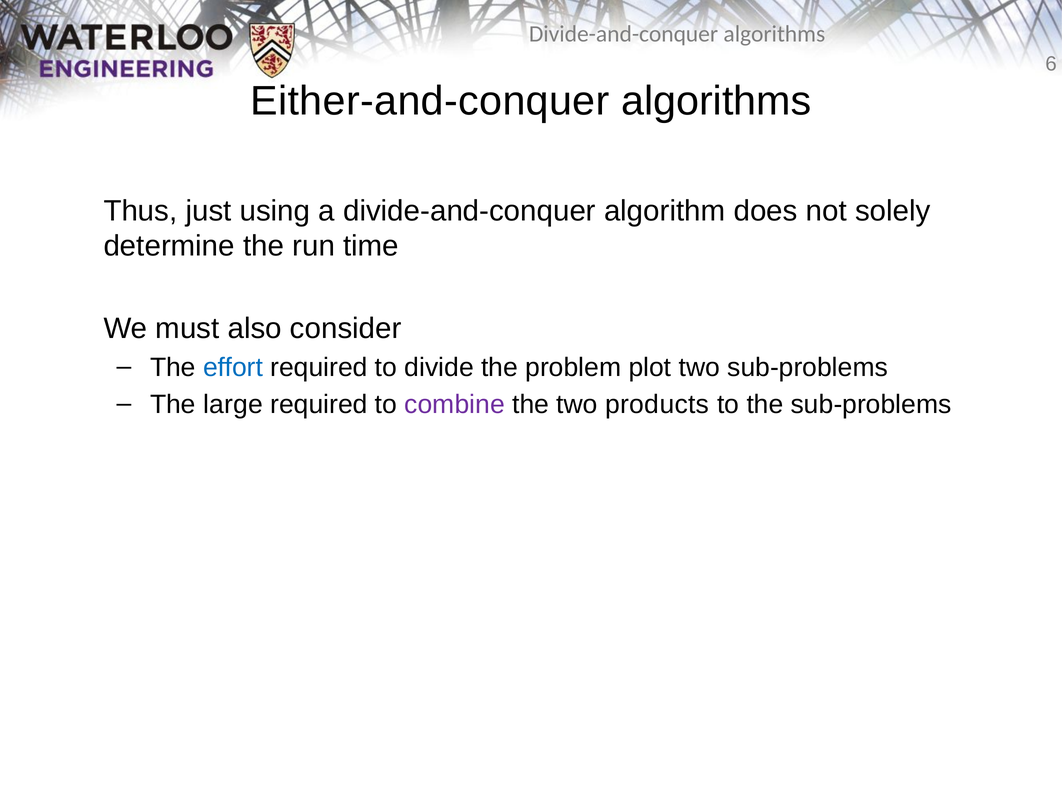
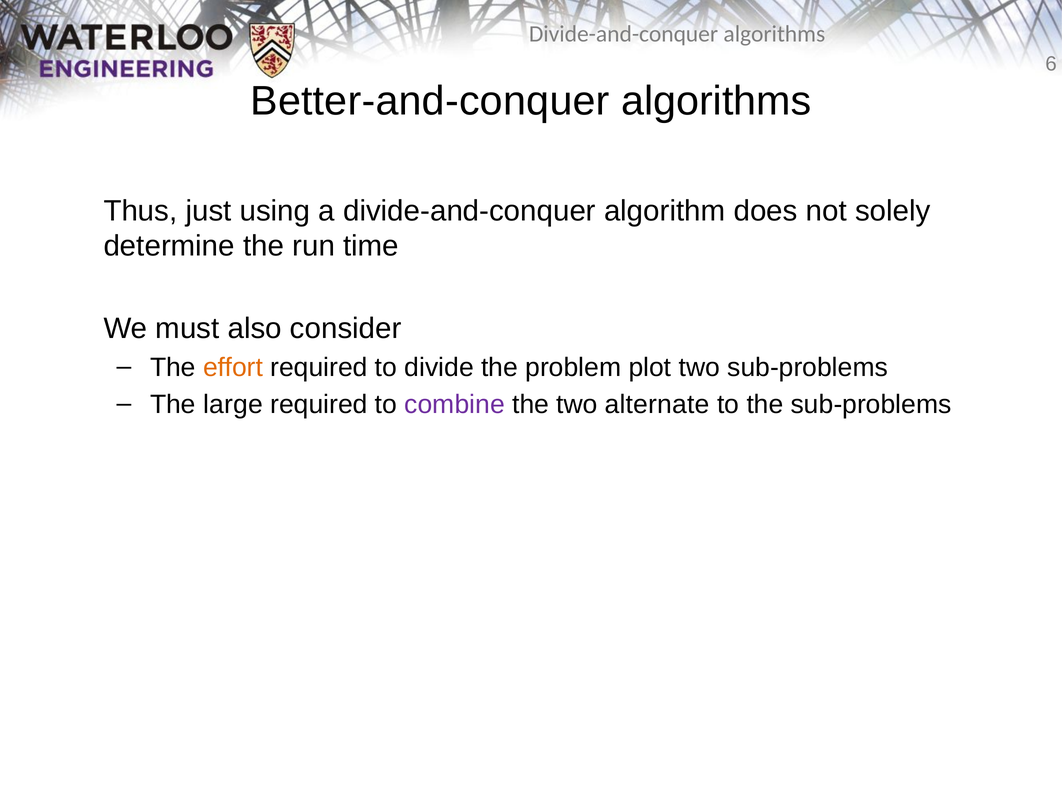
Either-and-conquer: Either-and-conquer -> Better-and-conquer (430, 101)
effort colour: blue -> orange (233, 368)
products: products -> alternate (657, 405)
